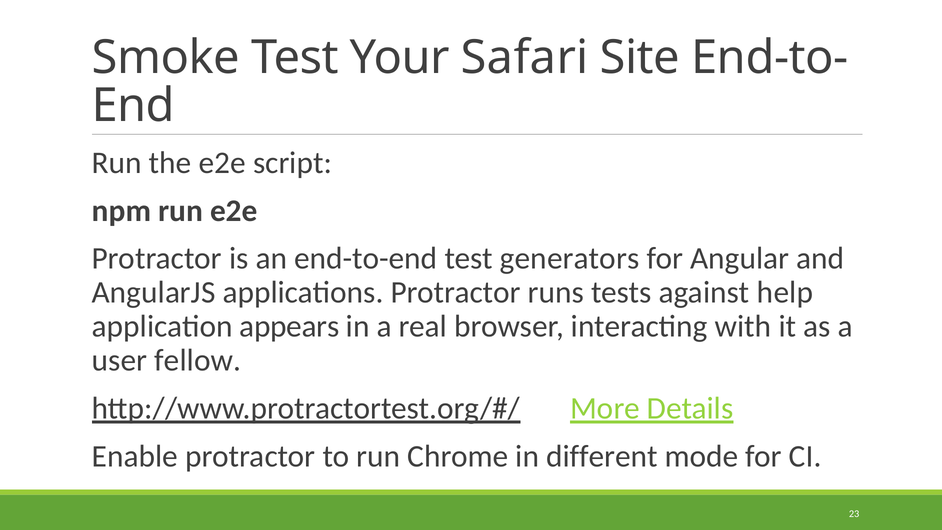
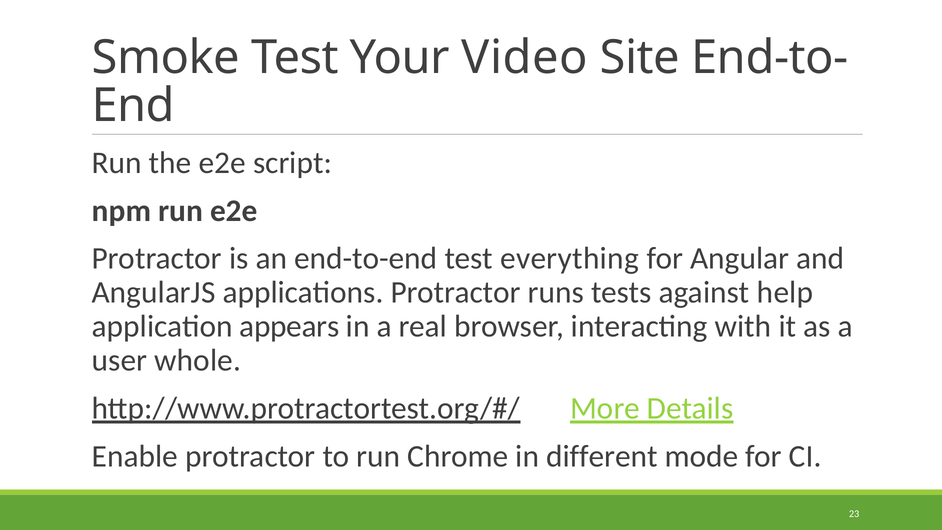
Safari: Safari -> Video (525, 58)
generators: generators -> everything (570, 258)
fellow: fellow -> whole (198, 360)
